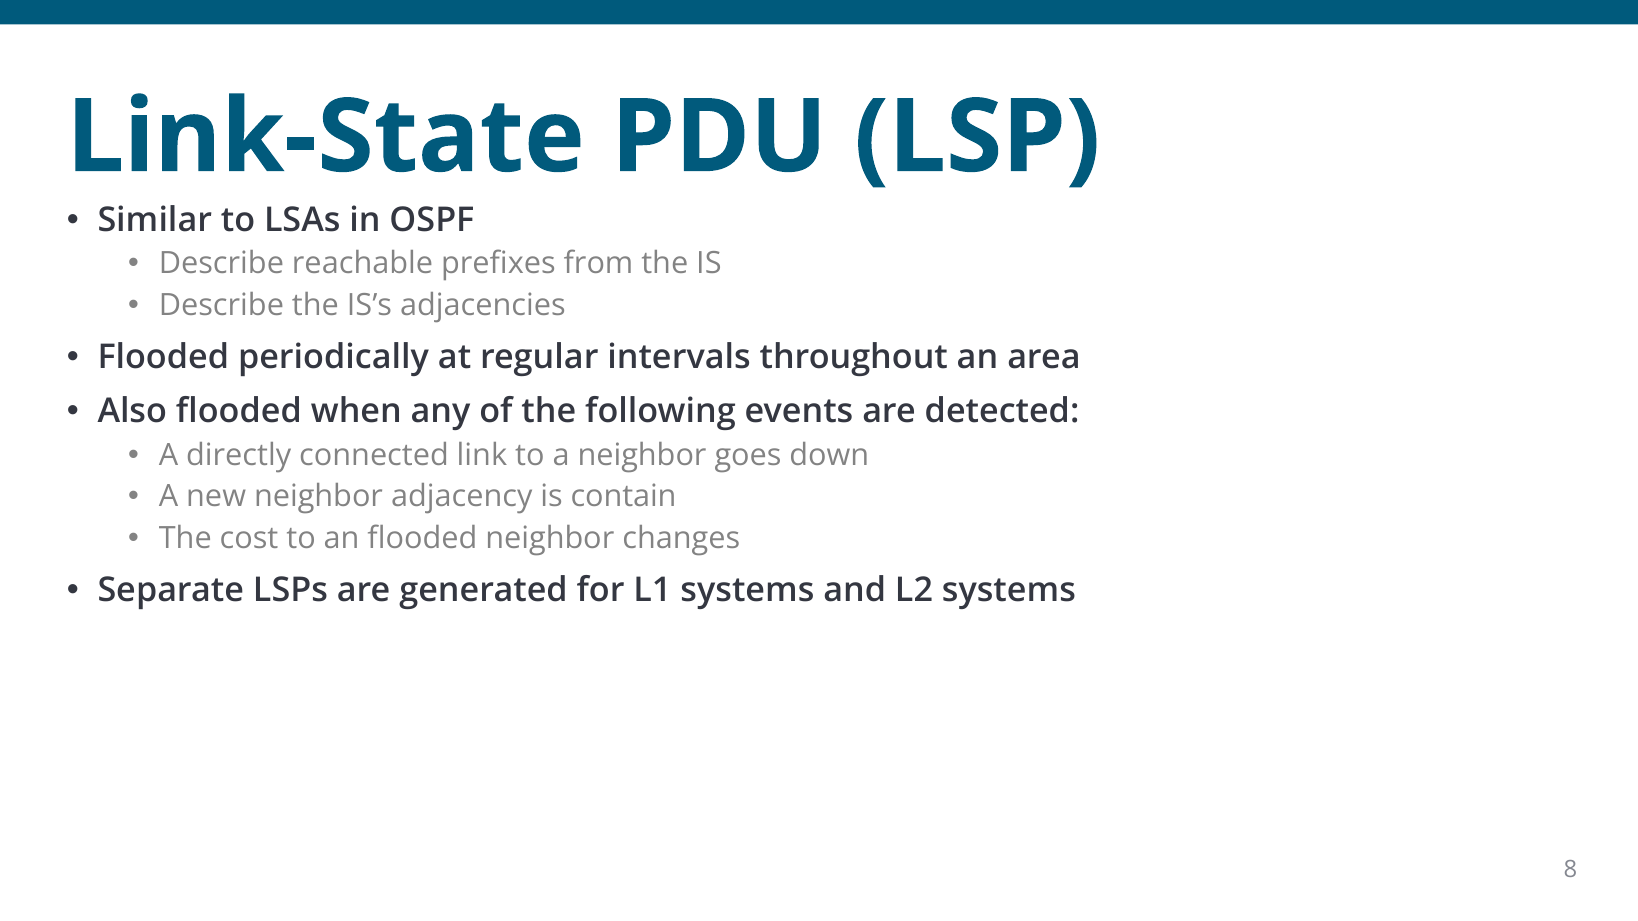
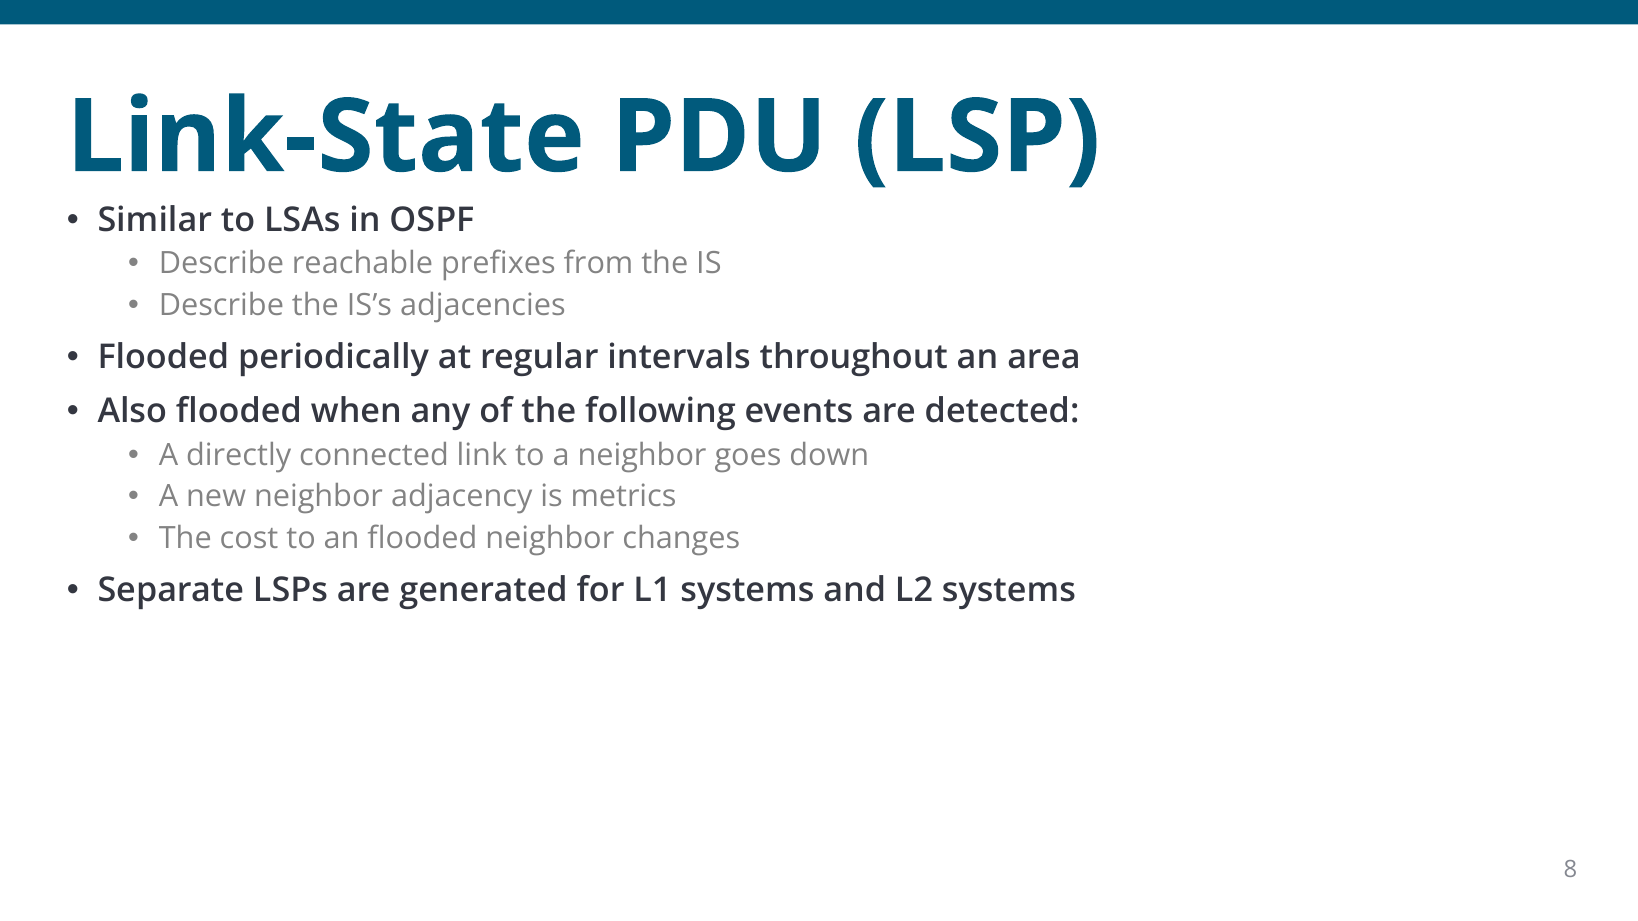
contain: contain -> metrics (624, 497)
